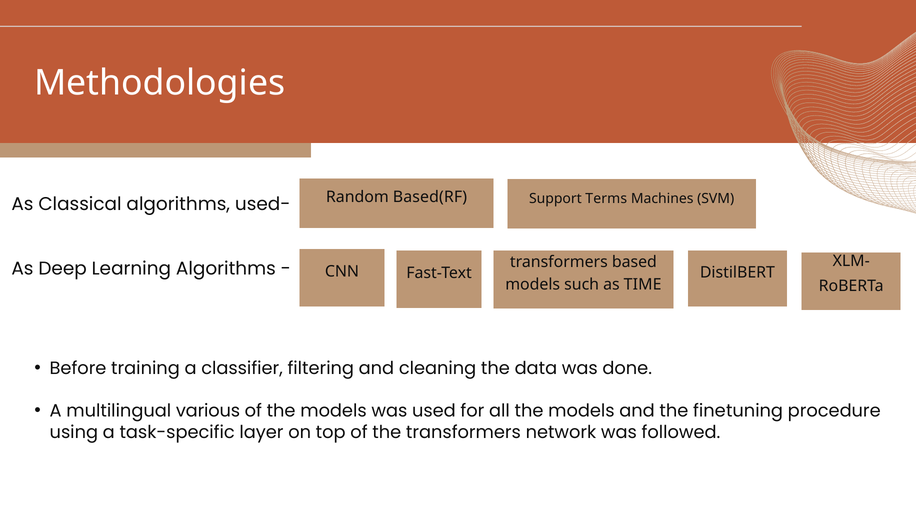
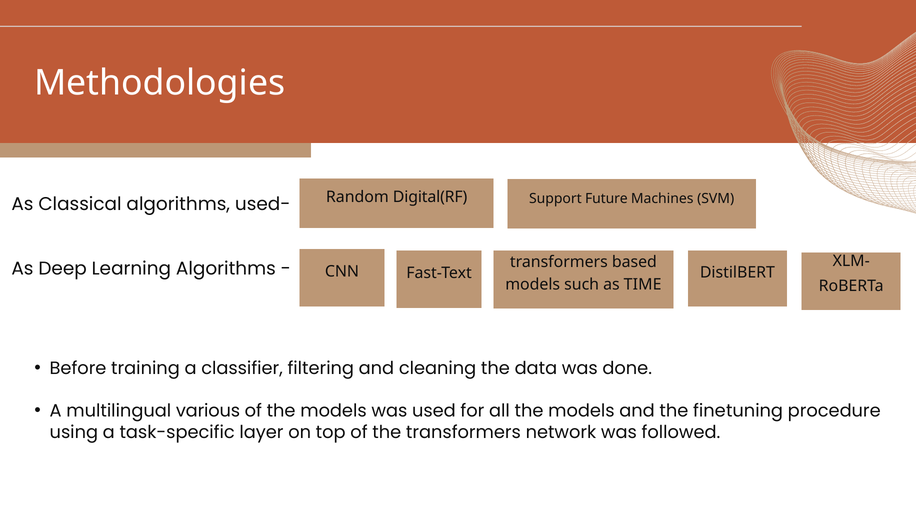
Based(RF: Based(RF -> Digital(RF (430, 197)
Terms: Terms -> Future (606, 199)
